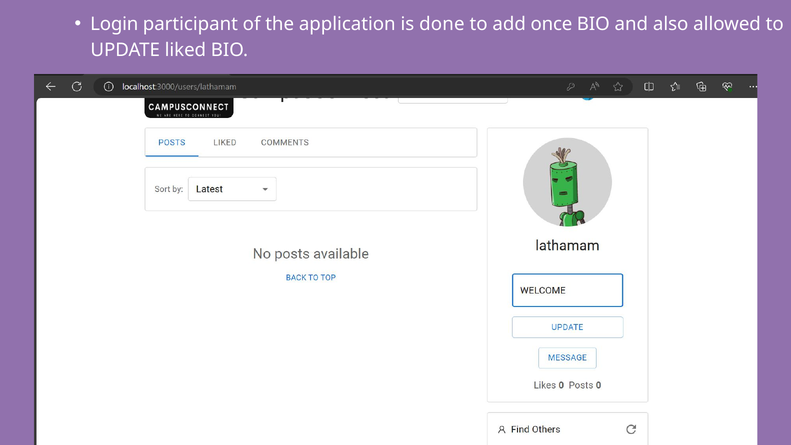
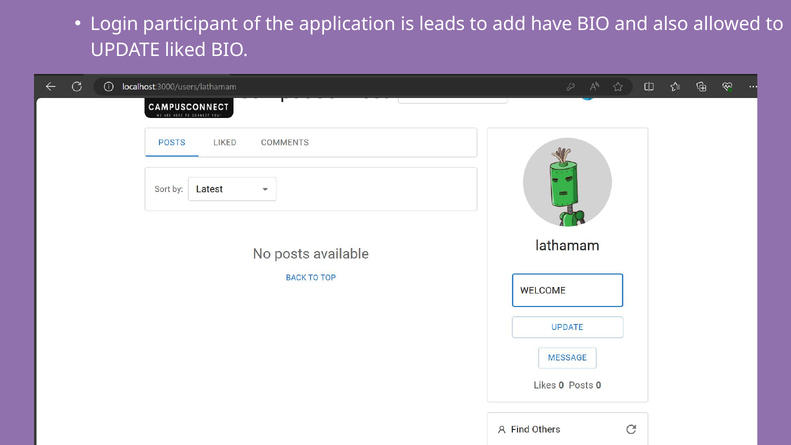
done: done -> leads (442, 24)
once: once -> have (551, 24)
